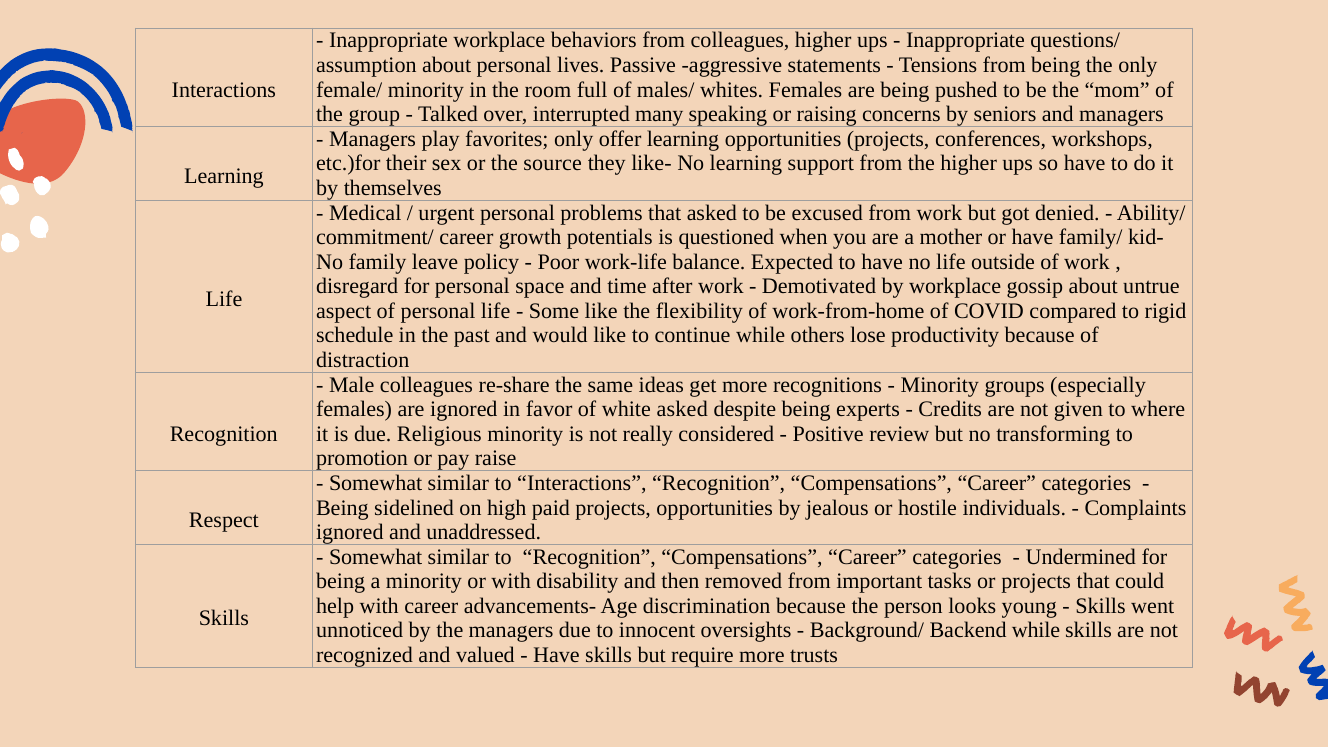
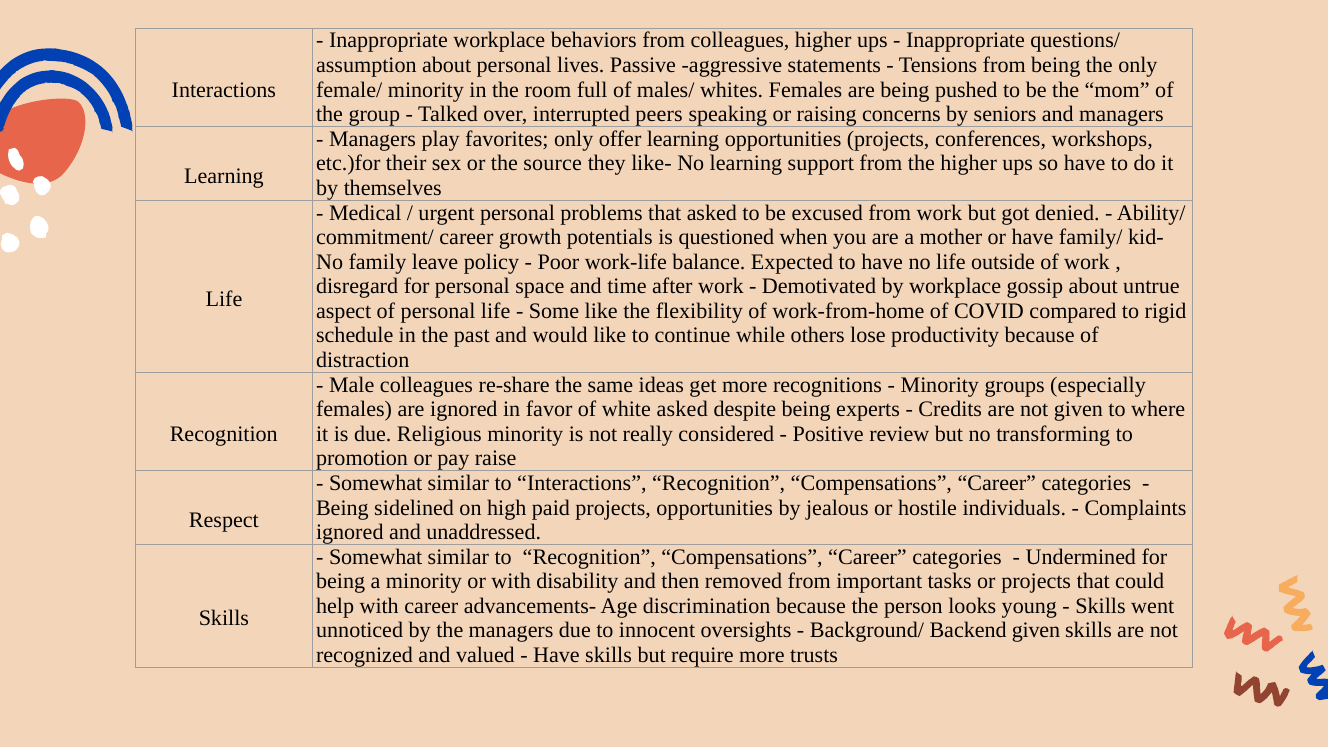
many: many -> peers (659, 114)
Backend while: while -> given (1036, 631)
